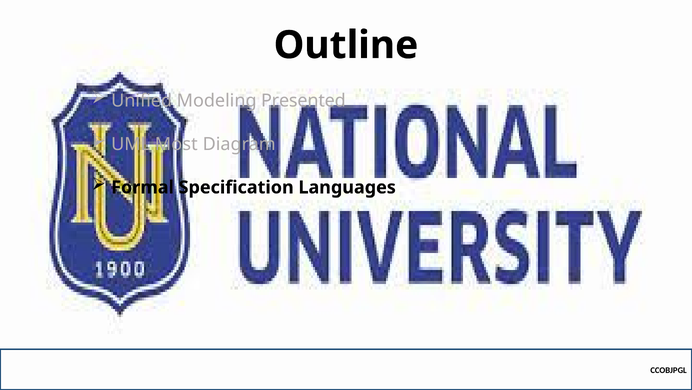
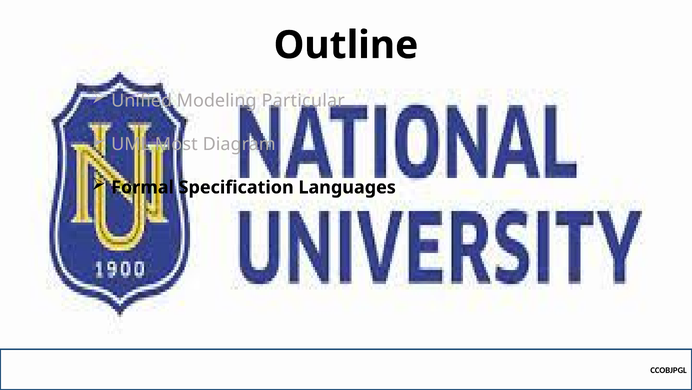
Presented: Presented -> Particular (303, 101)
